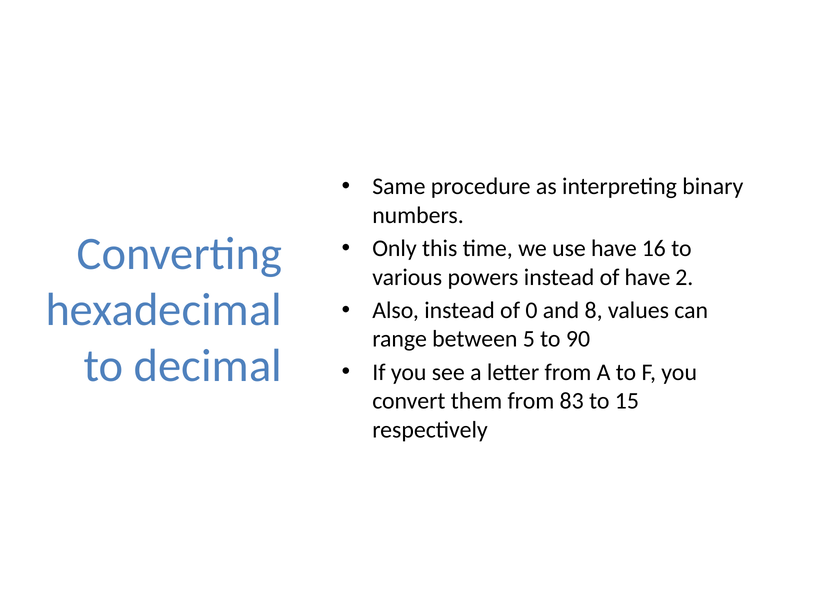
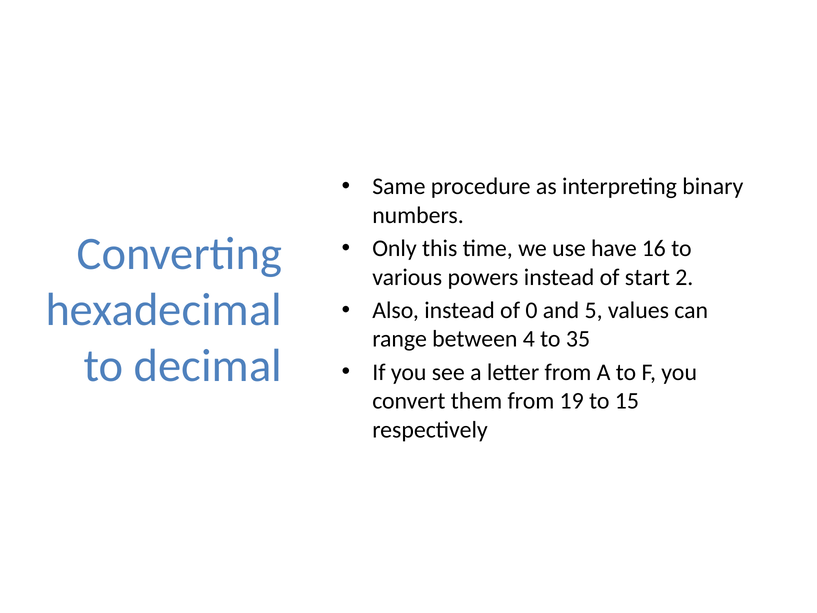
of have: have -> start (647, 277)
8: 8 -> 5 (594, 310)
5: 5 -> 4 (529, 339)
90: 90 -> 35 (578, 339)
83: 83 -> 19 (572, 401)
